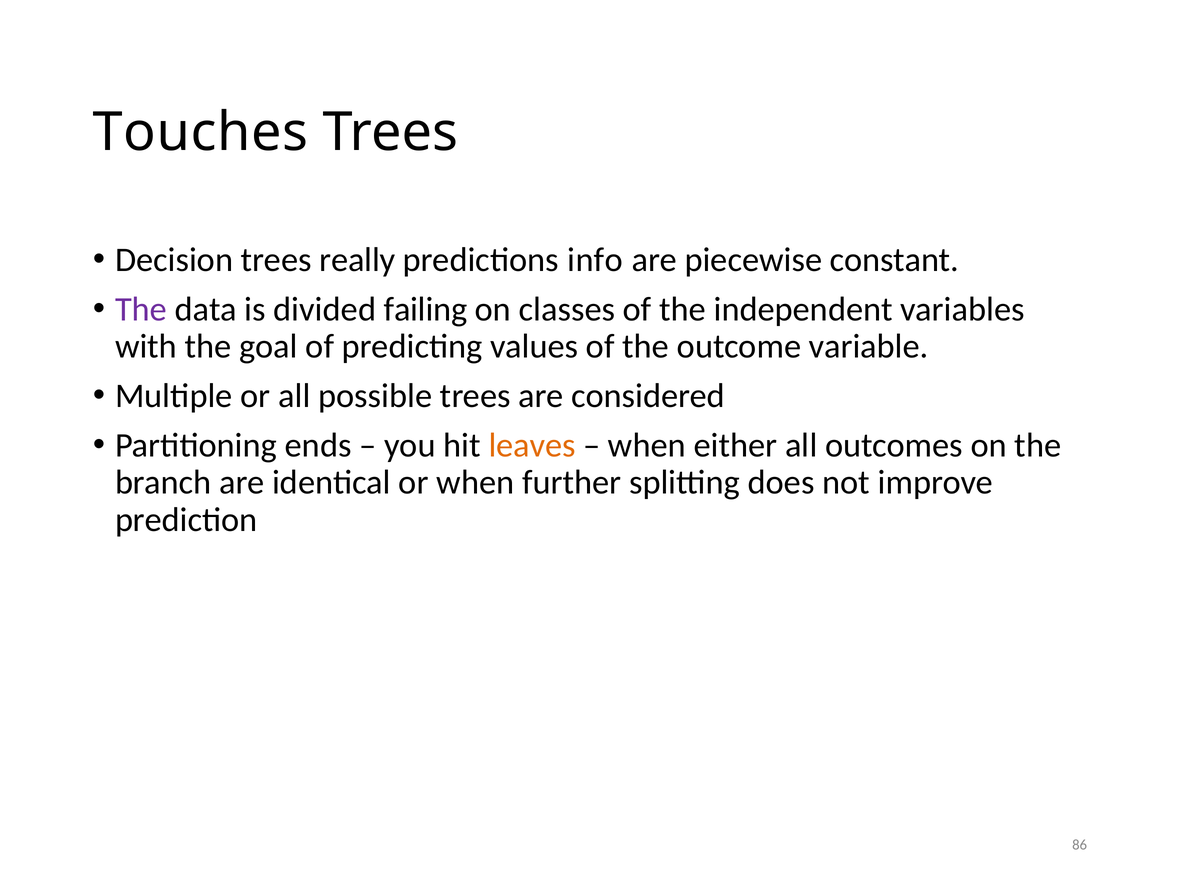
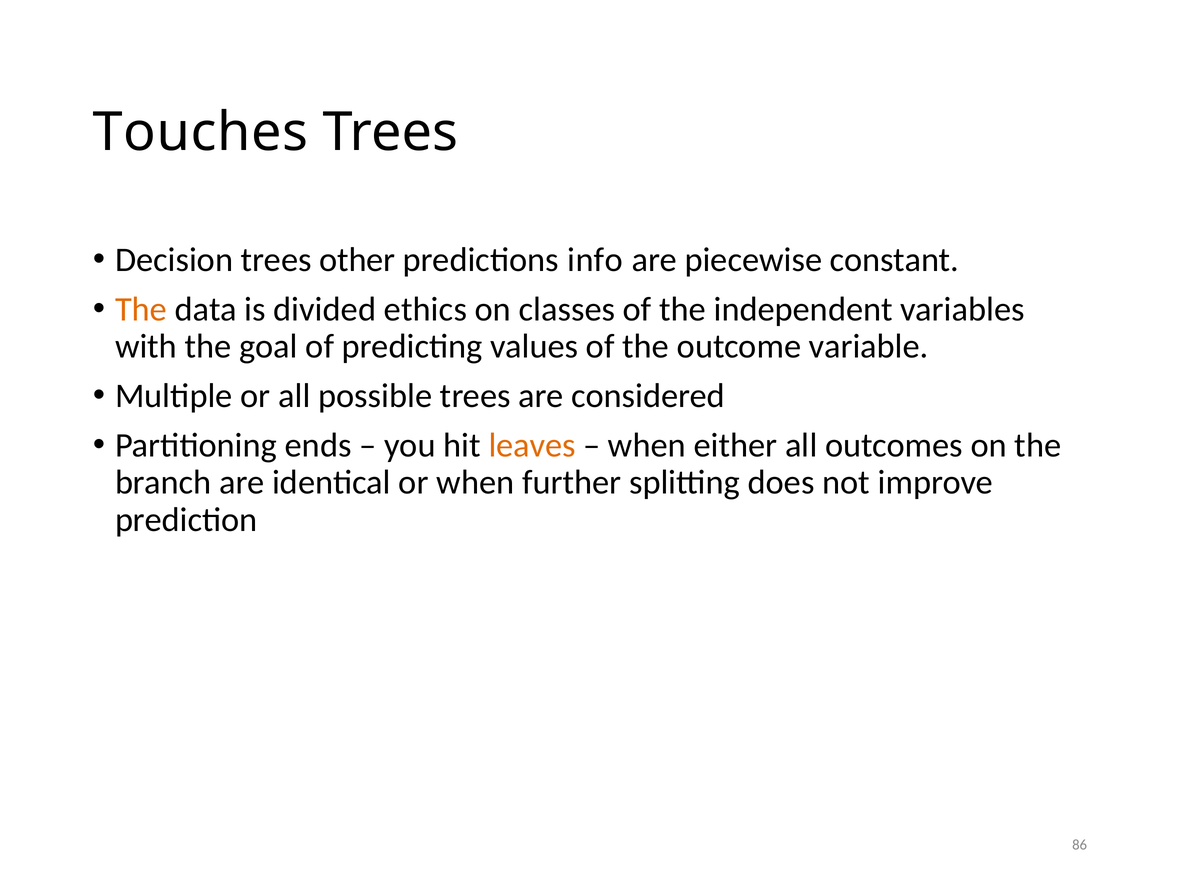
really: really -> other (357, 260)
The colour: purple -> orange (141, 309)
failing: failing -> ethics (425, 309)
